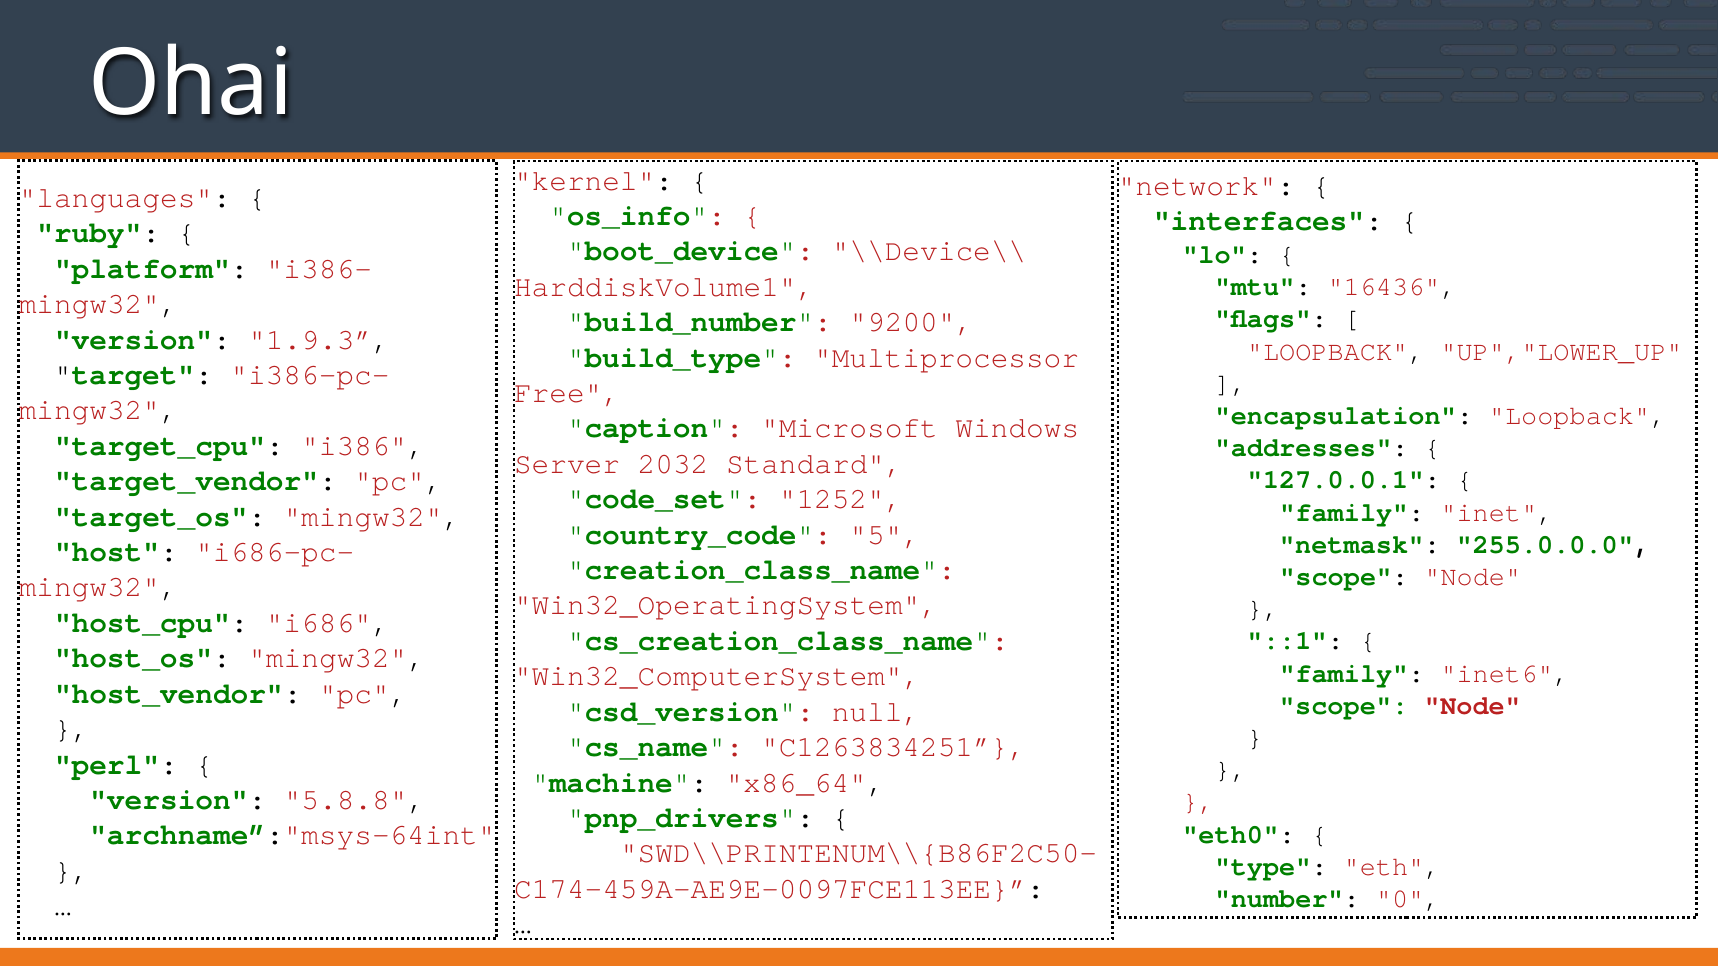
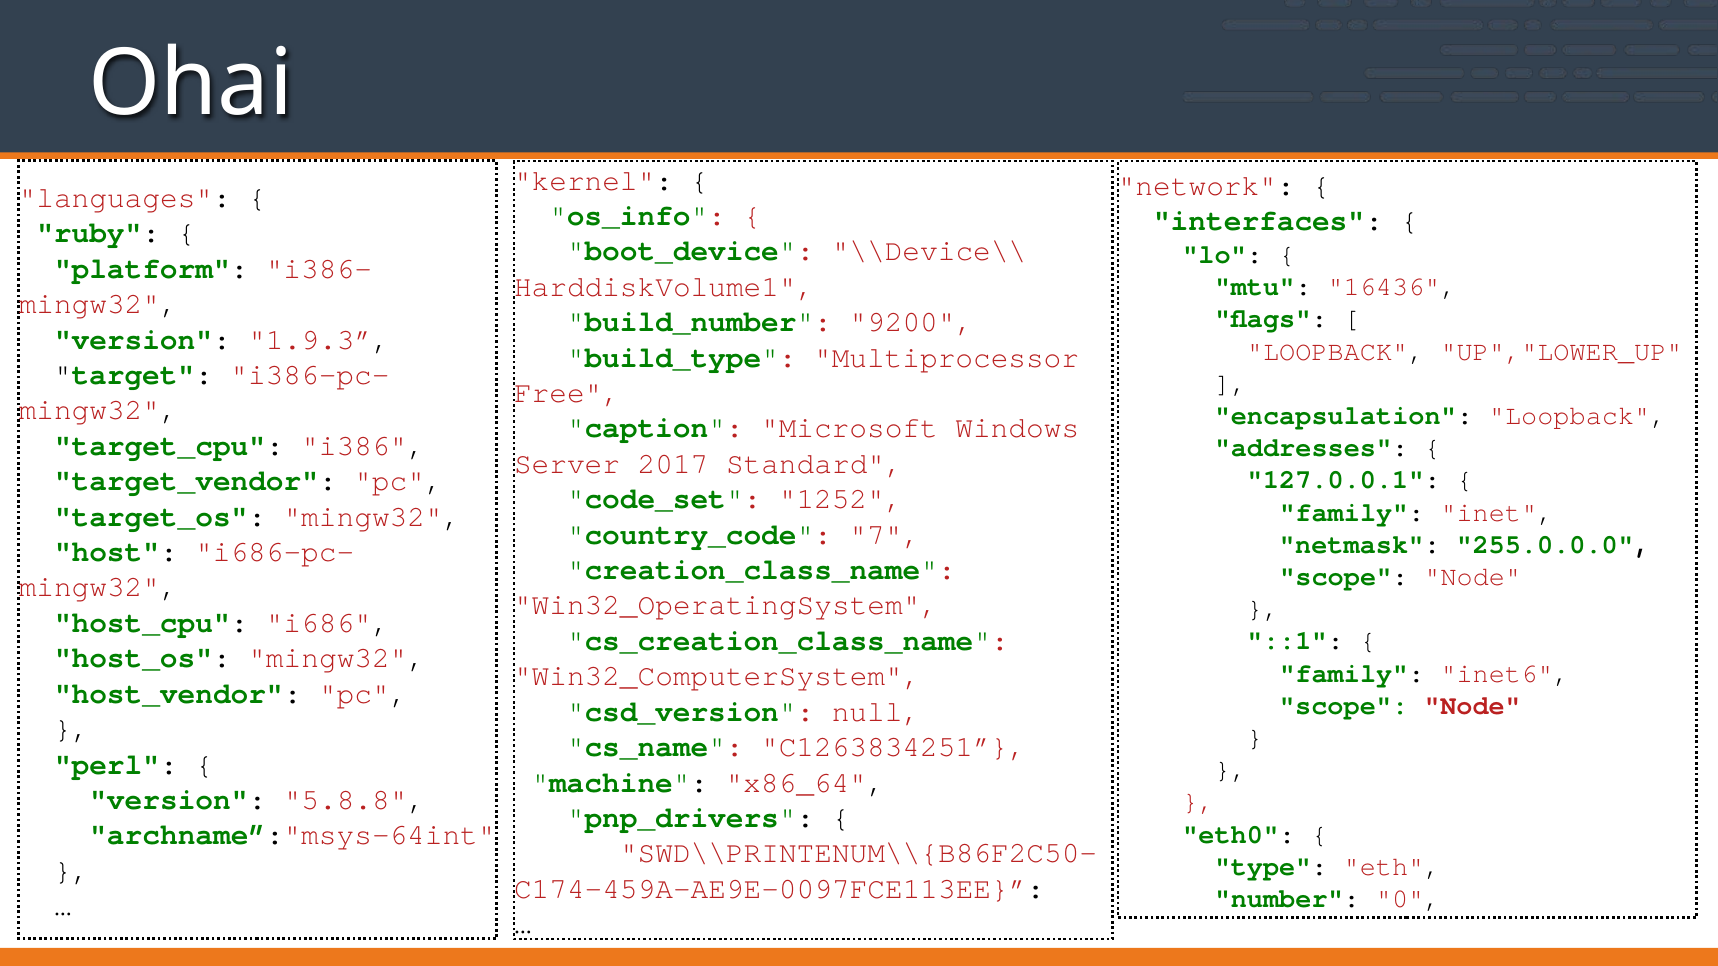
2032: 2032 -> 2017 (673, 464)
5: 5 -> 7 (885, 535)
